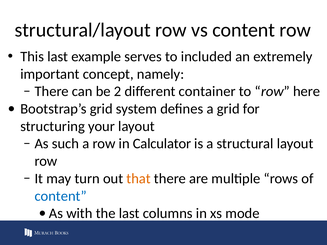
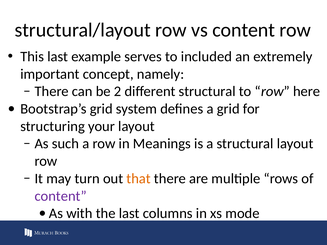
different container: container -> structural (207, 92)
Calculator: Calculator -> Meanings (162, 144)
content colour: blue -> purple (61, 196)
